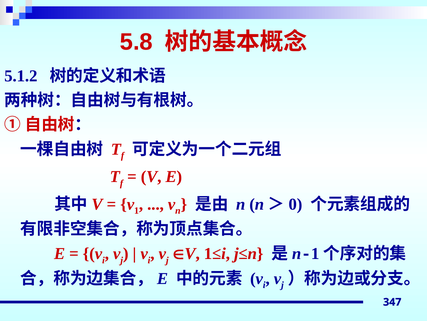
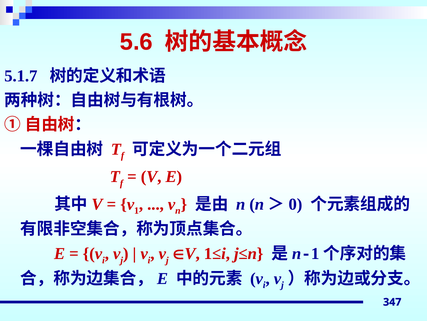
5.8: 5.8 -> 5.6 (136, 42)
5.1.2: 5.1.2 -> 5.1.7 (21, 76)
